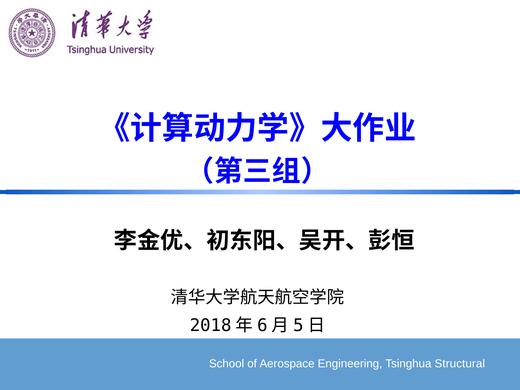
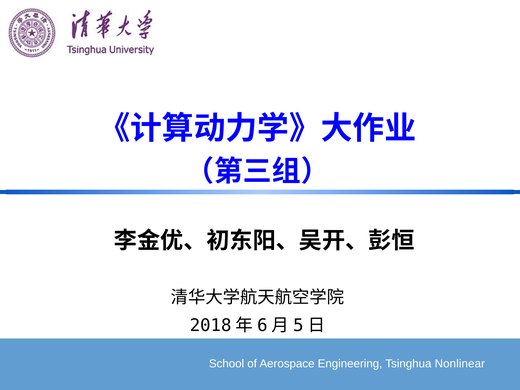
Structural: Structural -> Nonlinear (460, 364)
